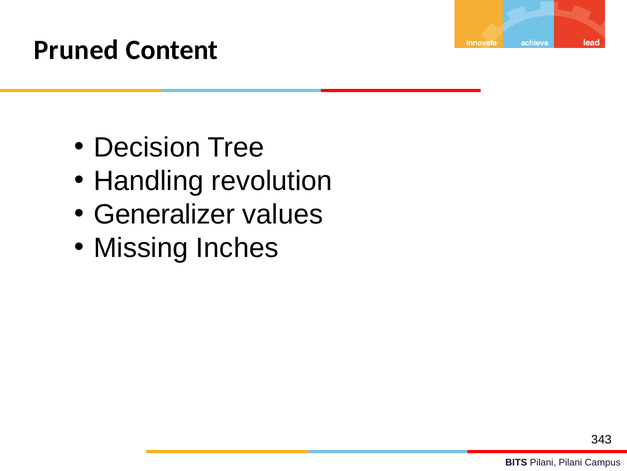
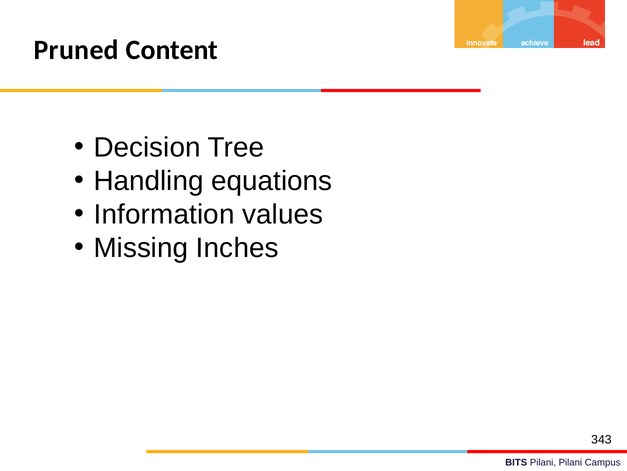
revolution: revolution -> equations (272, 181)
Generalizer: Generalizer -> Information (164, 214)
